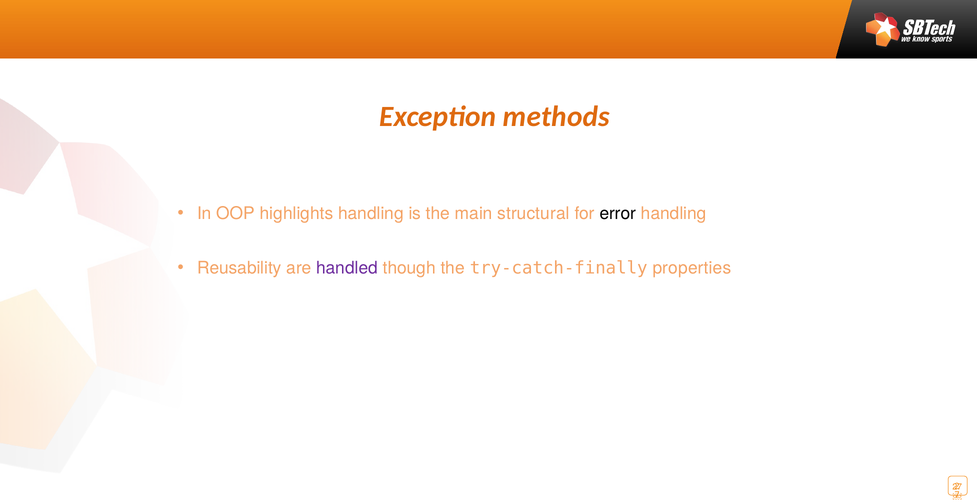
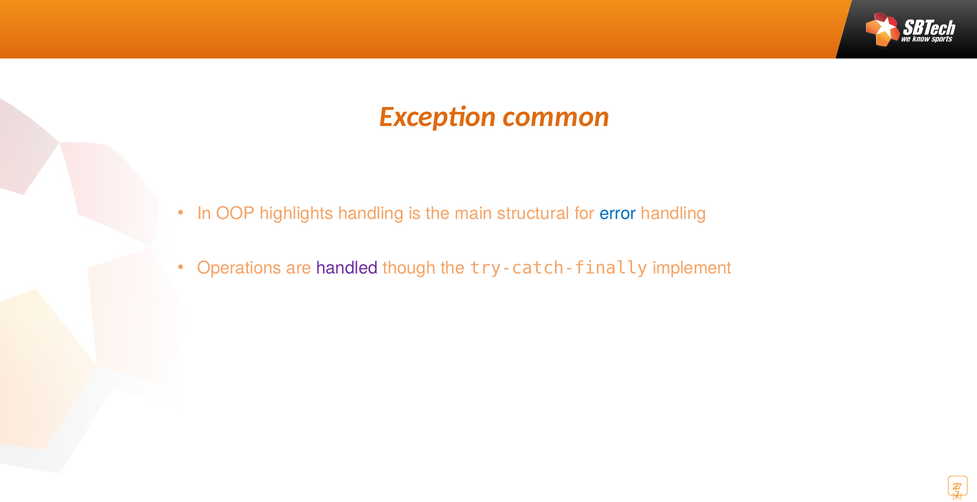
methods: methods -> common (556, 117)
error colour: black -> blue (618, 213)
Reusability: Reusability -> Operations (239, 268)
properties: properties -> implement (692, 268)
